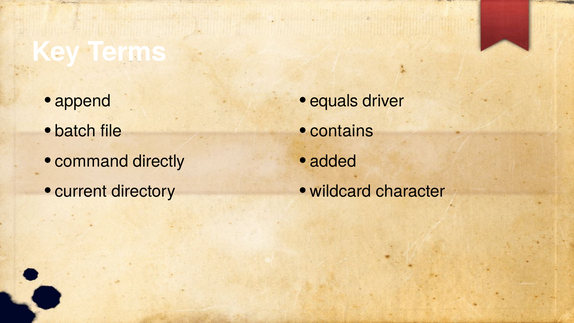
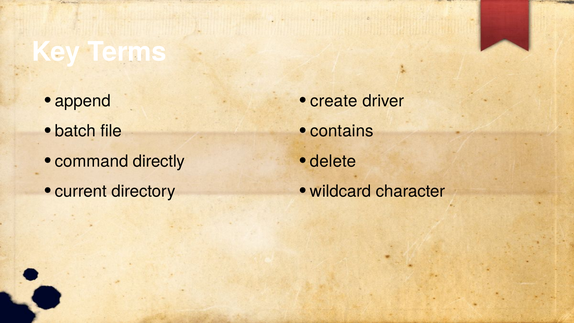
equals: equals -> create (334, 101)
added: added -> delete (333, 161)
